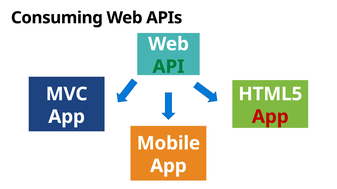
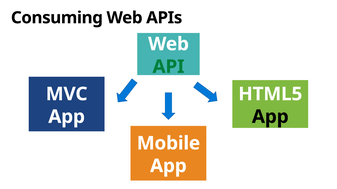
App colour: red -> black (270, 117)
